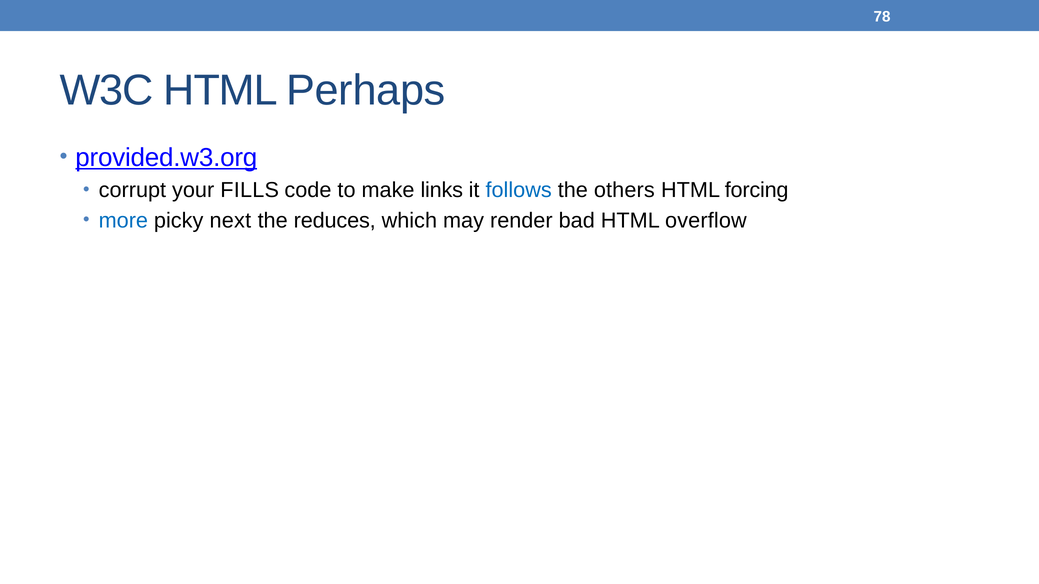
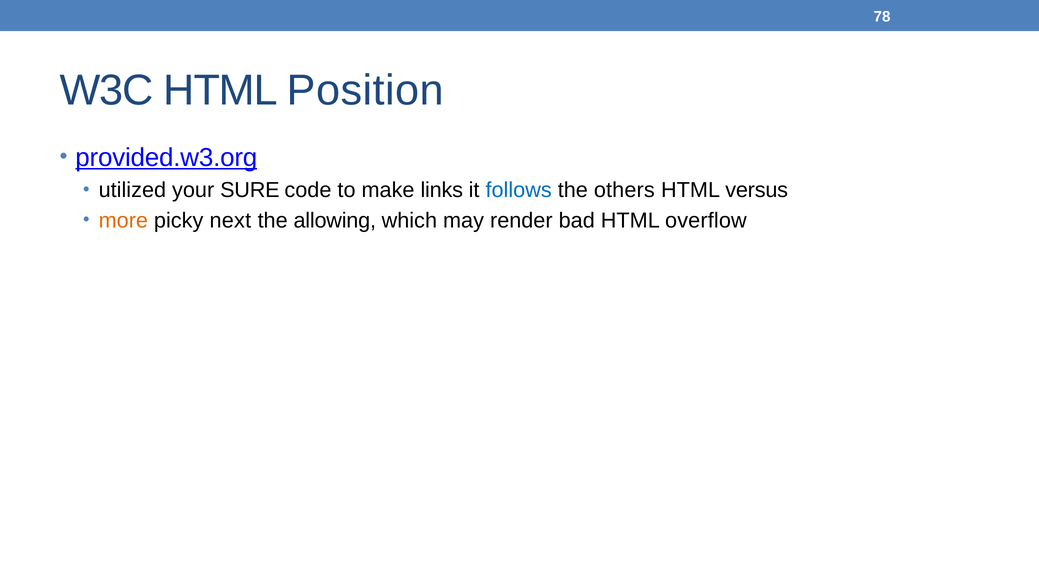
Perhaps: Perhaps -> Position (365, 91)
corrupt: corrupt -> utilized (132, 190)
FILLS: FILLS -> SURE (250, 190)
forcing: forcing -> versus (757, 190)
more colour: blue -> orange (123, 221)
reduces: reduces -> allowing (335, 221)
